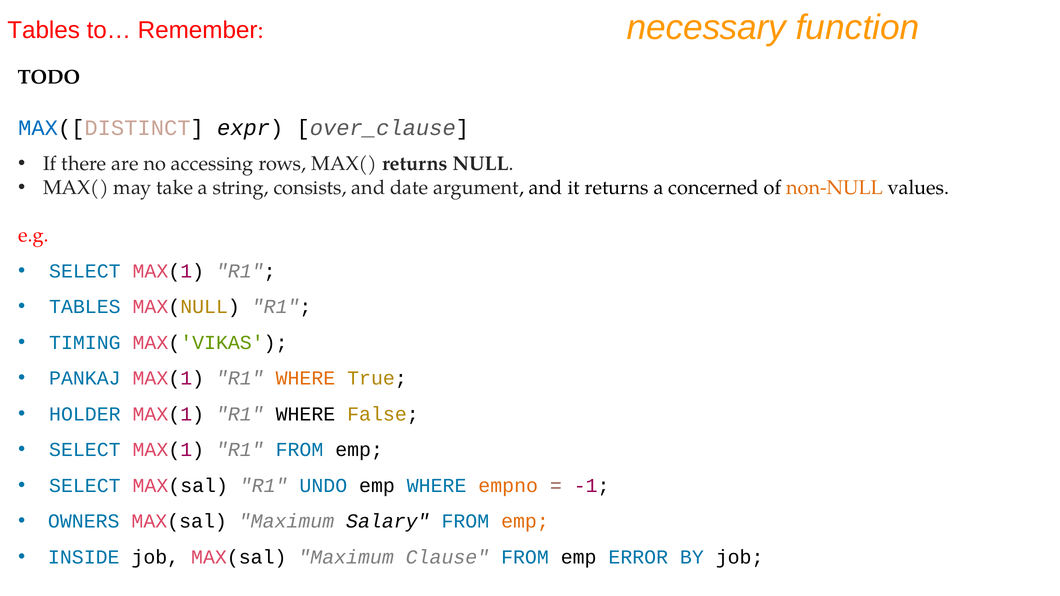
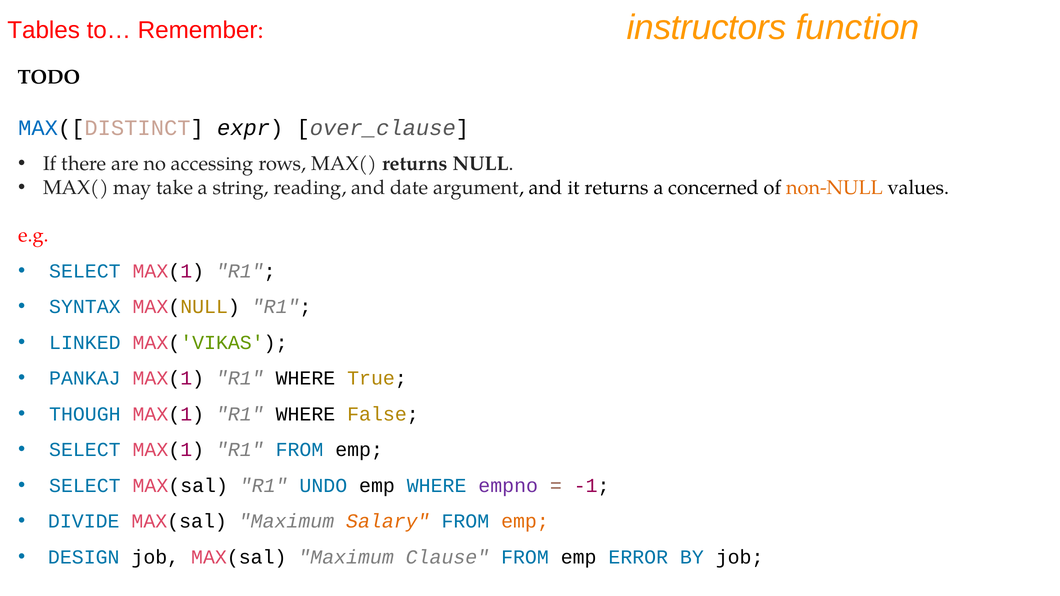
necessary: necessary -> instructors (706, 28)
consists: consists -> reading (310, 188)
TABLES: TABLES -> SYNTAX (85, 307)
TIMING: TIMING -> LINKED (85, 343)
WHERE colour: orange -> black (305, 378)
HOLDER: HOLDER -> THOUGH (85, 414)
empno colour: orange -> purple (508, 486)
OWNERS: OWNERS -> DIVIDE (84, 522)
Salary colour: black -> orange (388, 522)
INSIDE: INSIDE -> DESIGN (84, 557)
